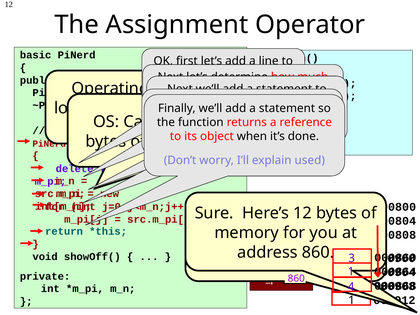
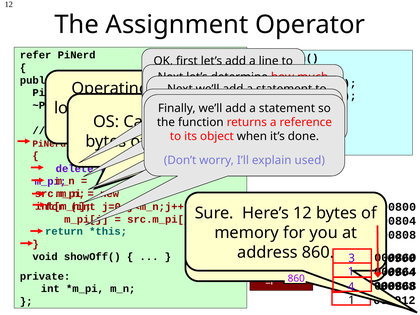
basic: basic -> refer (36, 55)
